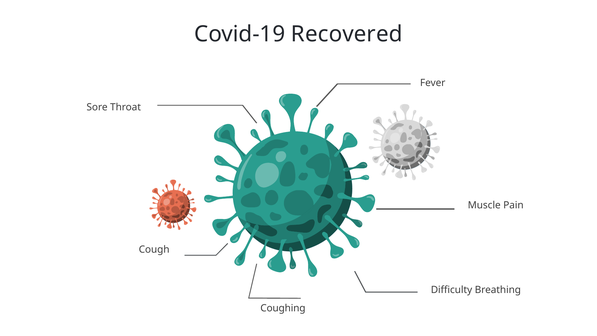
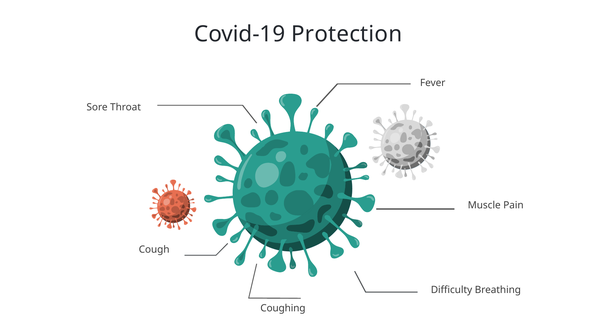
Recovered: Recovered -> Protection (347, 34)
